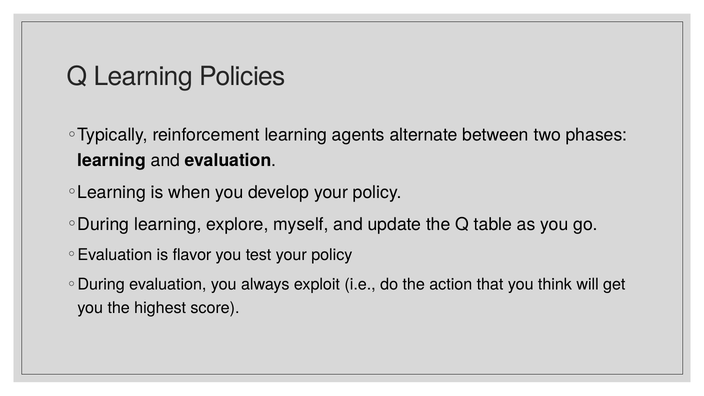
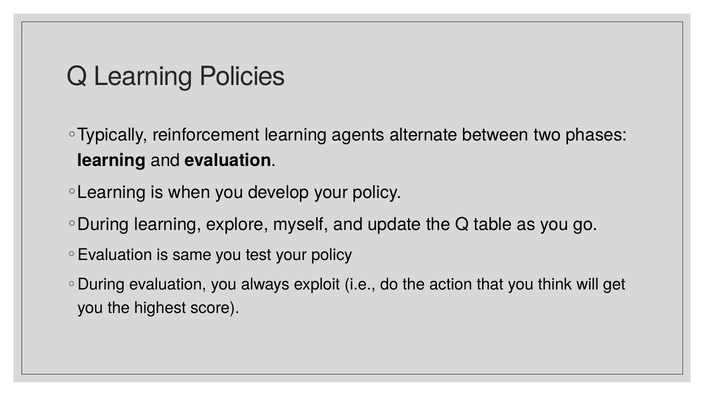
flavor: flavor -> same (192, 255)
